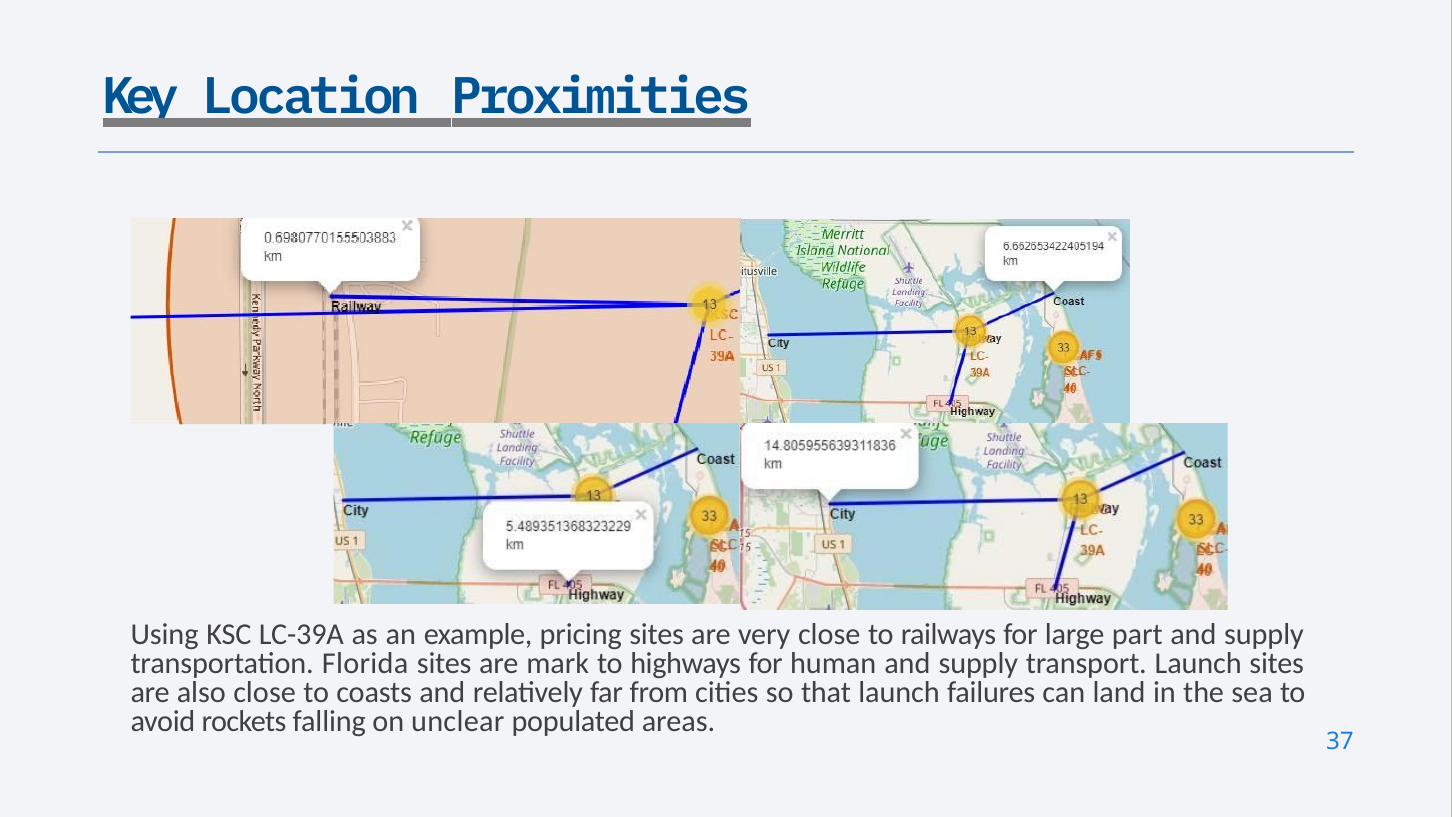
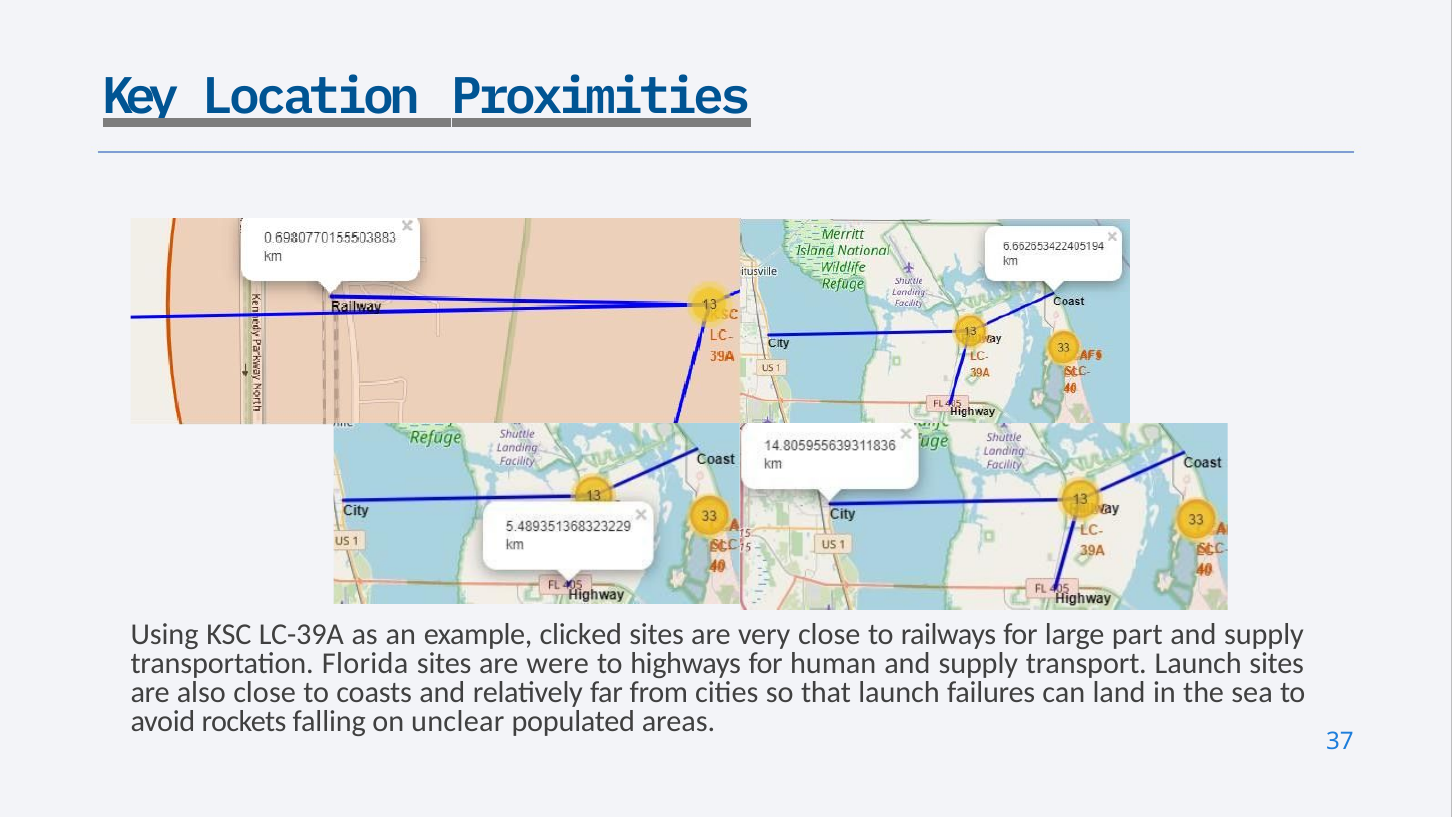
pricing: pricing -> clicked (581, 634)
mark: mark -> were (558, 663)
